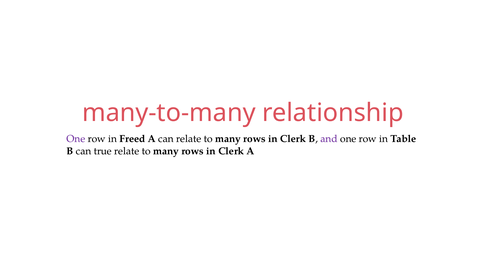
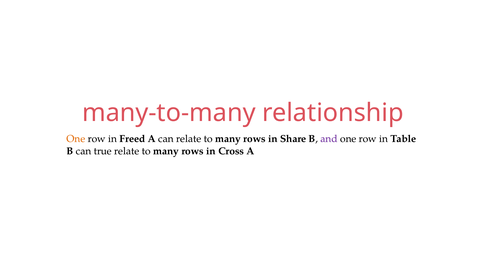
One colour: purple -> orange (76, 139)
Clerk: Clerk -> Share (293, 139)
Clerk: Clerk -> Cross (231, 151)
